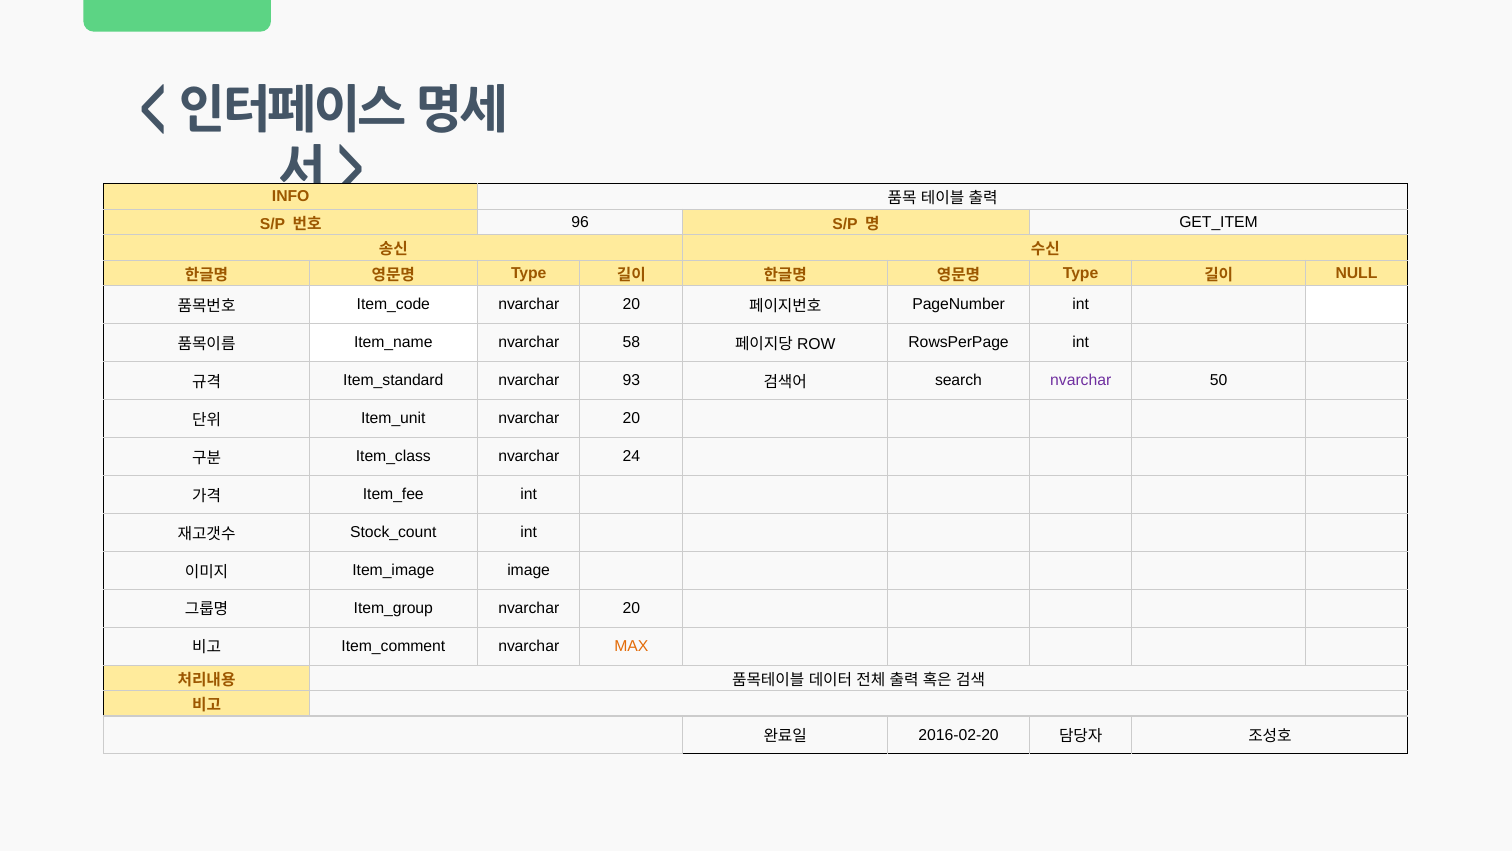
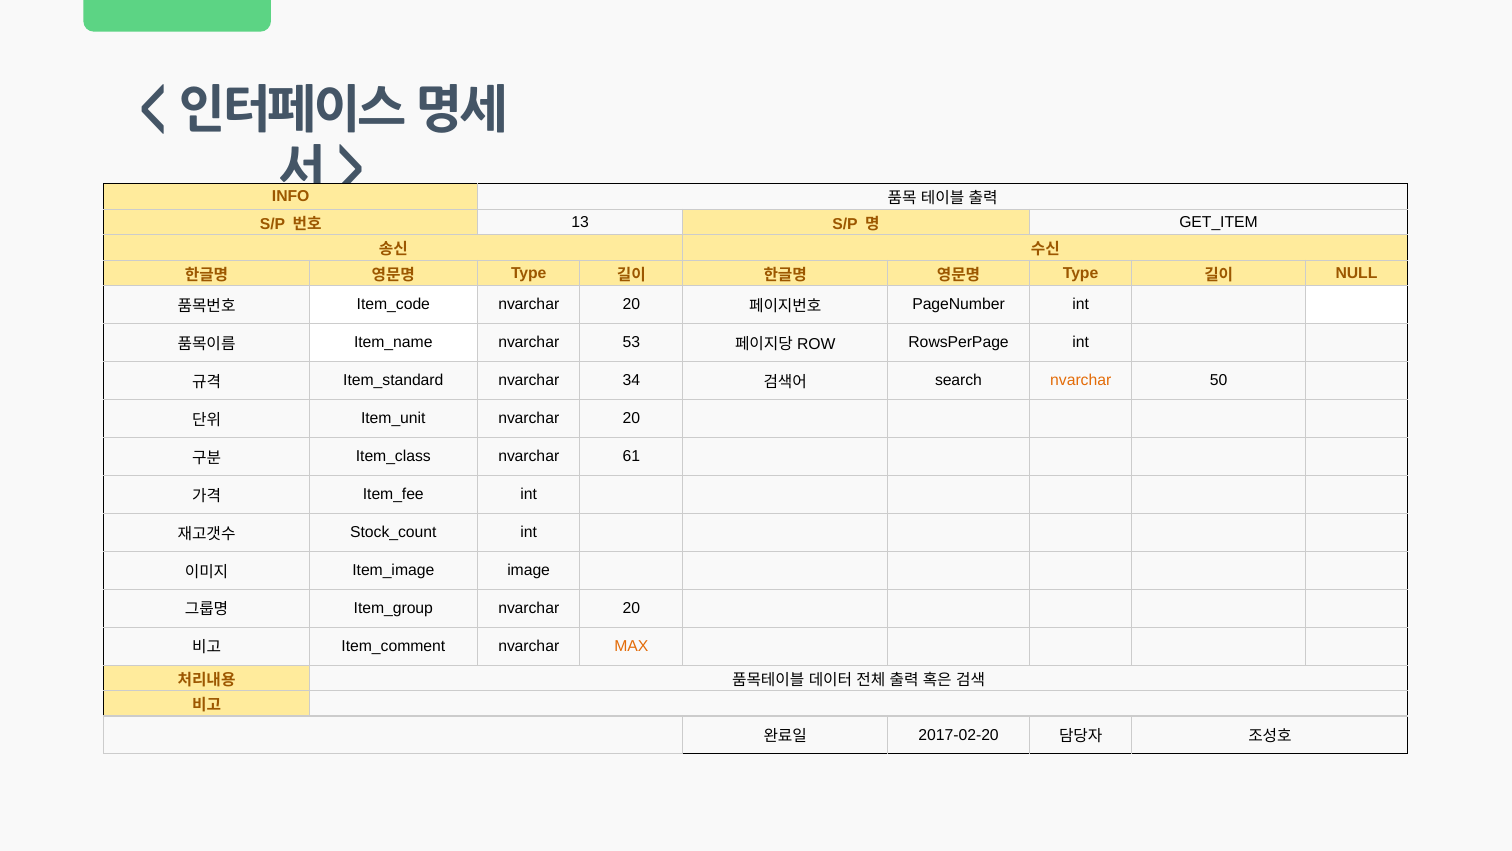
96: 96 -> 13 (580, 222)
58: 58 -> 53 (631, 342)
93: 93 -> 34 (631, 380)
nvarchar colour: purple -> orange (1081, 380)
24: 24 -> 61 (631, 456)
2016-02-20: 2016-02-20 -> 2017-02-20 (959, 735)
